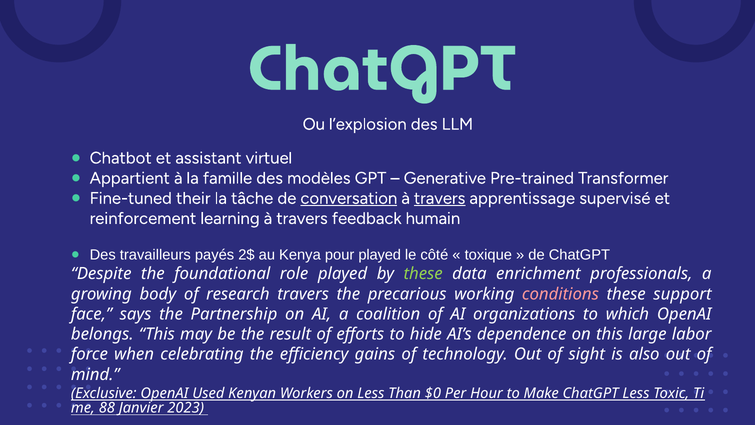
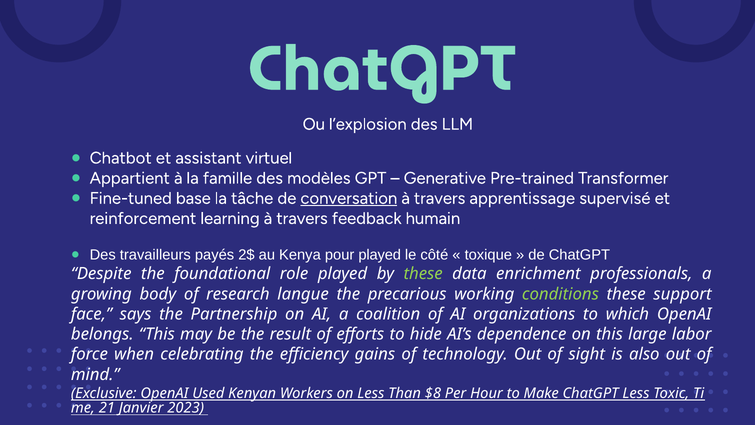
their: their -> base (193, 198)
travers underline: present -> none (440, 198)
research travers: travers -> langue (303, 294)
conditions colour: pink -> light green (560, 294)
$0: $0 -> $8 (433, 393)
88: 88 -> 21 (107, 408)
